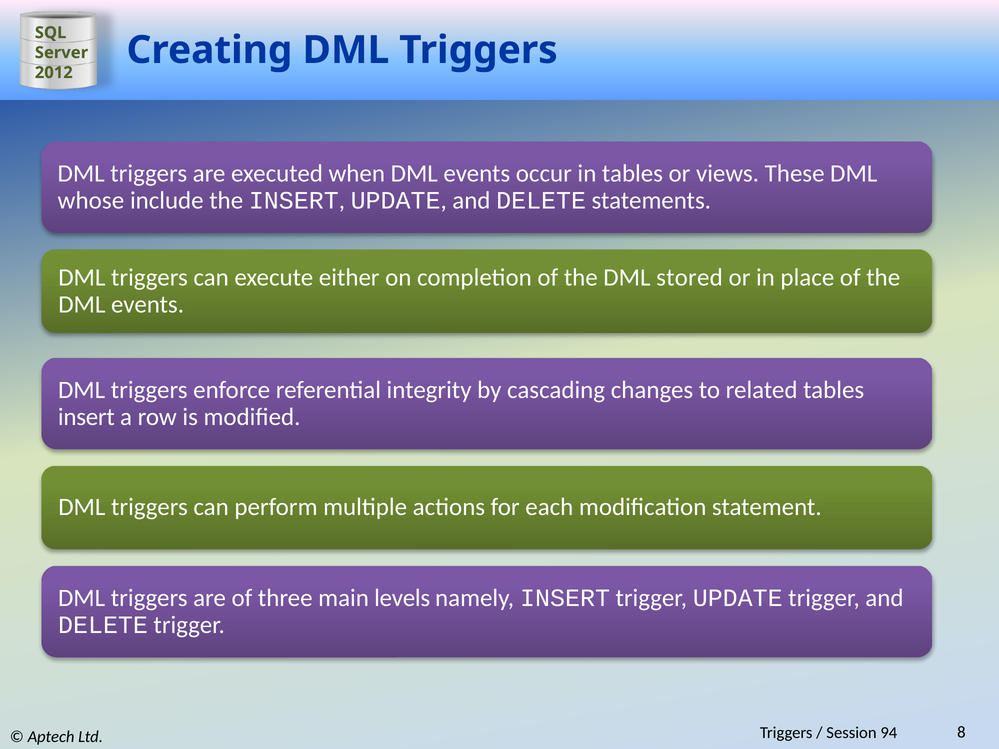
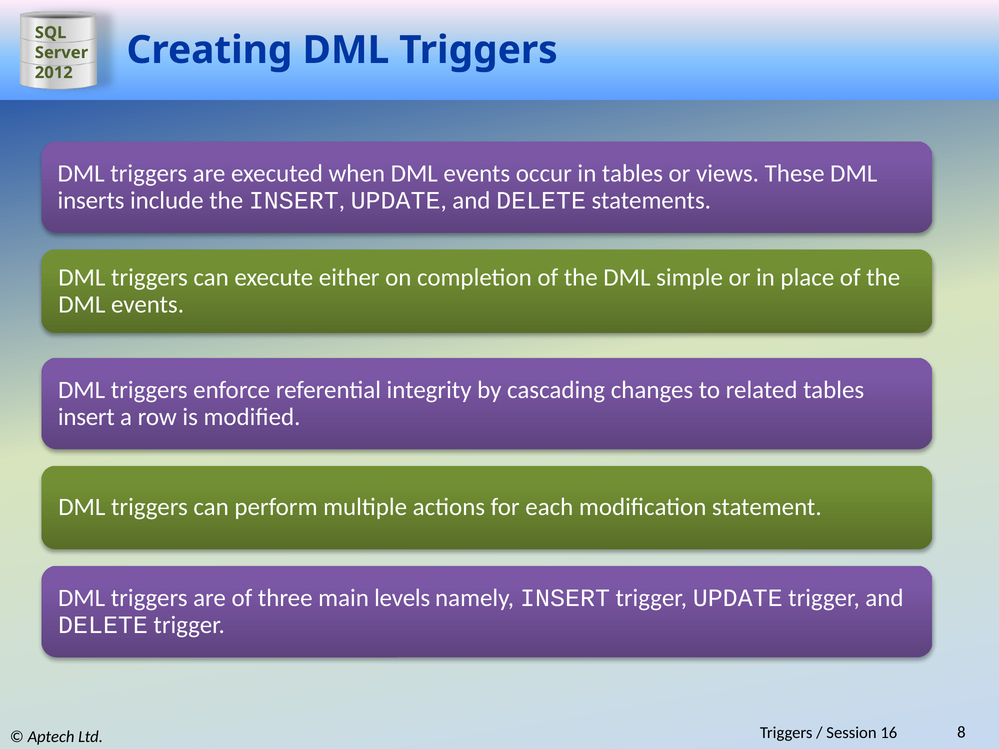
whose: whose -> inserts (91, 201)
stored: stored -> simple (690, 277)
94: 94 -> 16 (889, 733)
